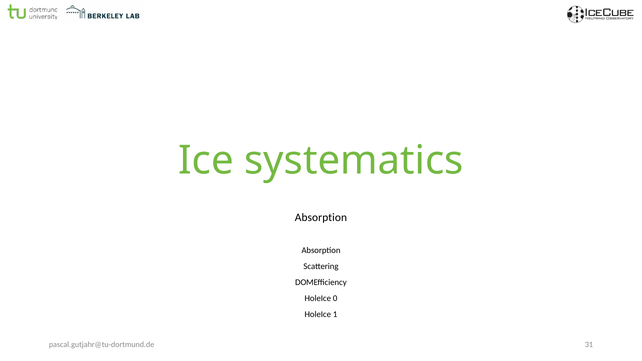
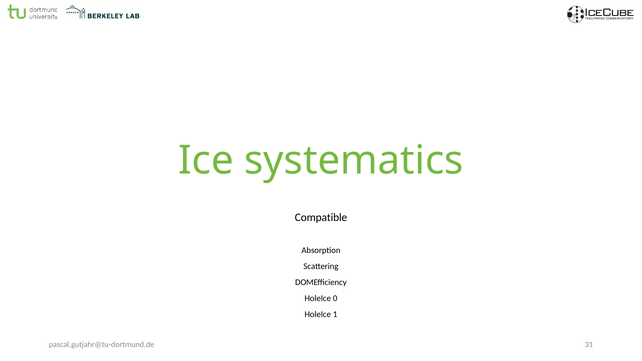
Absorption: Absorption -> Compatible (321, 217)
